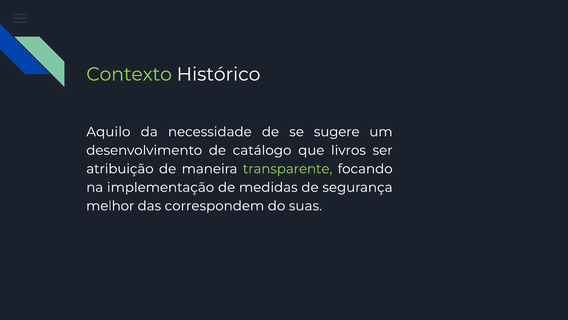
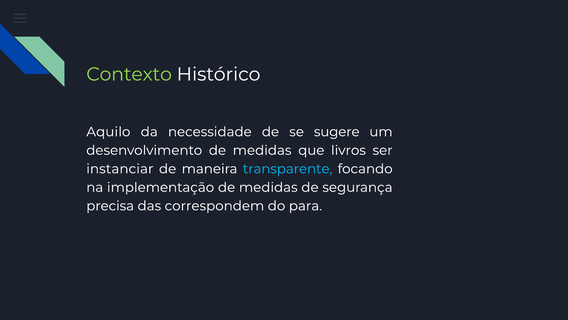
desenvolvimento de catálogo: catálogo -> medidas (262, 150)
atribuição: atribuição -> instanciar (120, 169)
transparente colour: light green -> light blue (288, 169)
melhor: melhor -> precisa (110, 206)
suas: suas -> para (305, 206)
